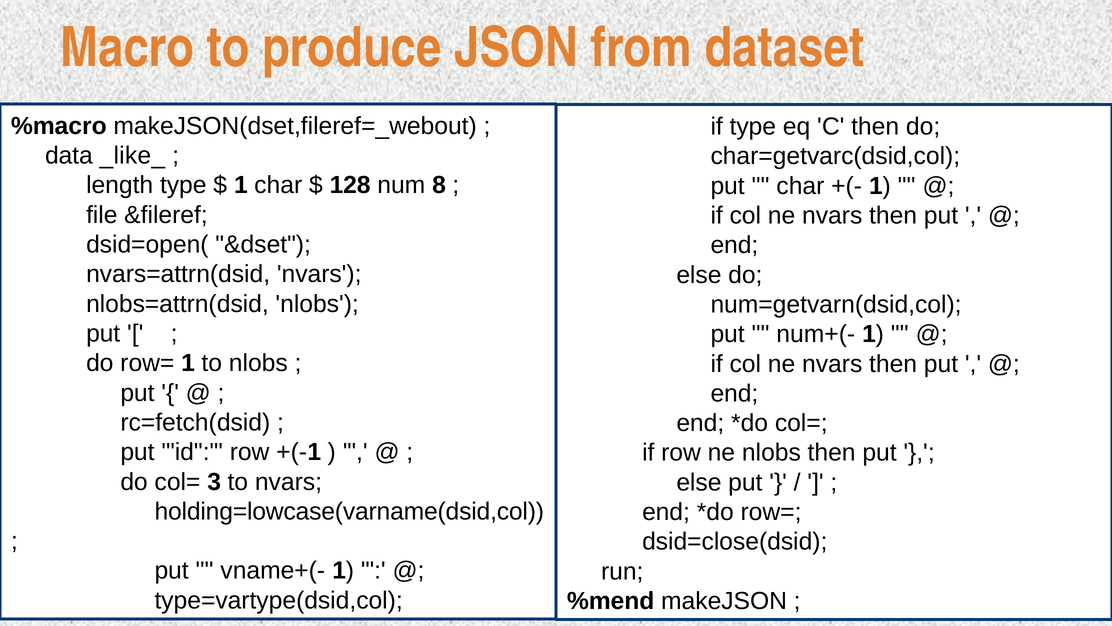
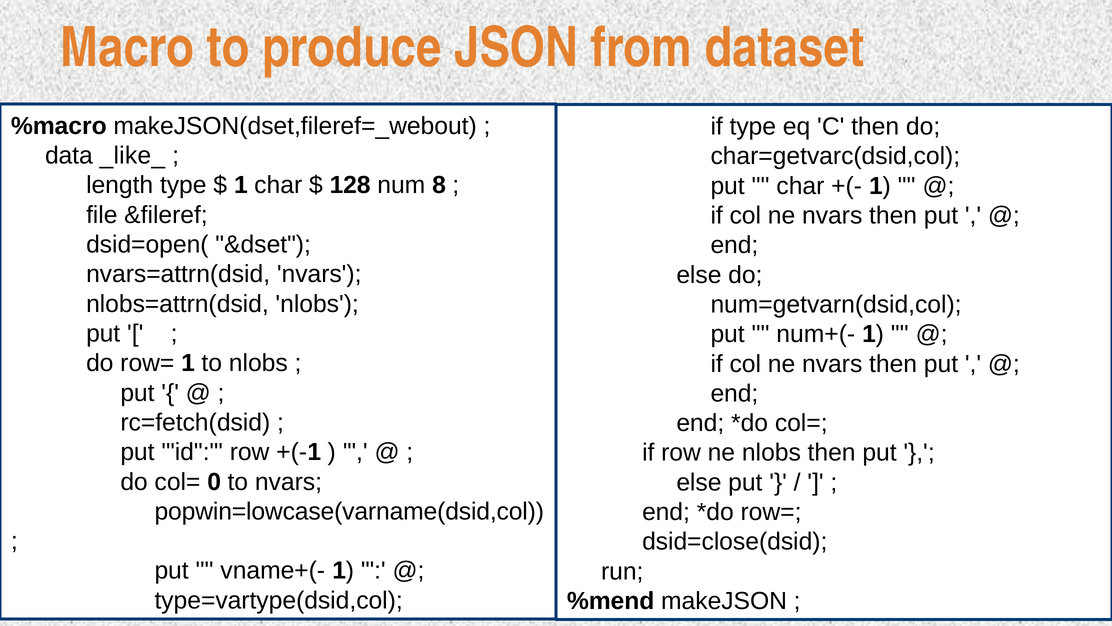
3: 3 -> 0 (214, 481)
holding=lowcase(varname(dsid,col: holding=lowcase(varname(dsid,col -> popwin=lowcase(varname(dsid,col (349, 511)
